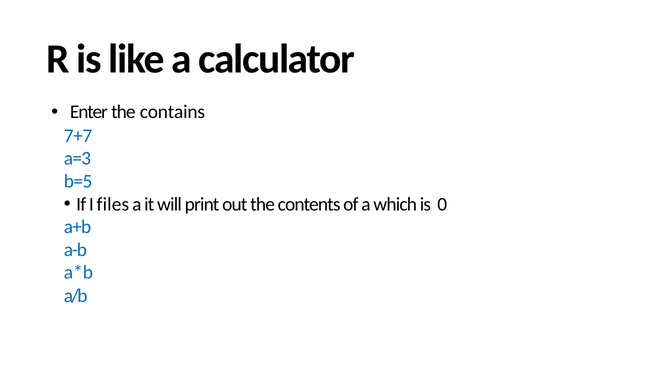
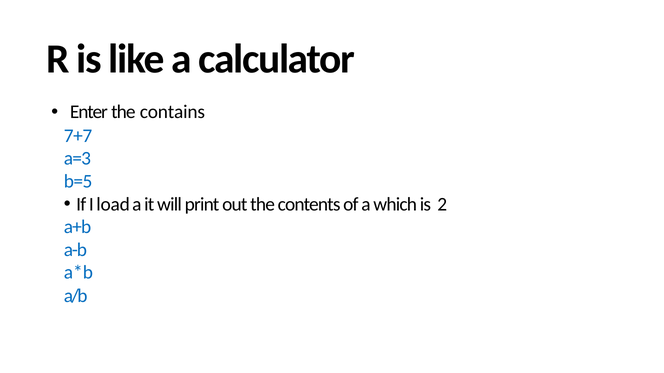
files: files -> load (113, 204)
0: 0 -> 2 (442, 204)
